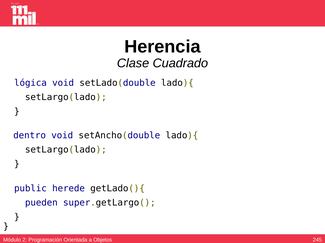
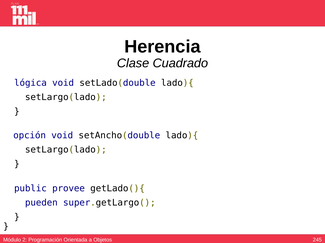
dentro: dentro -> opción (30, 136)
herede: herede -> provee (69, 189)
